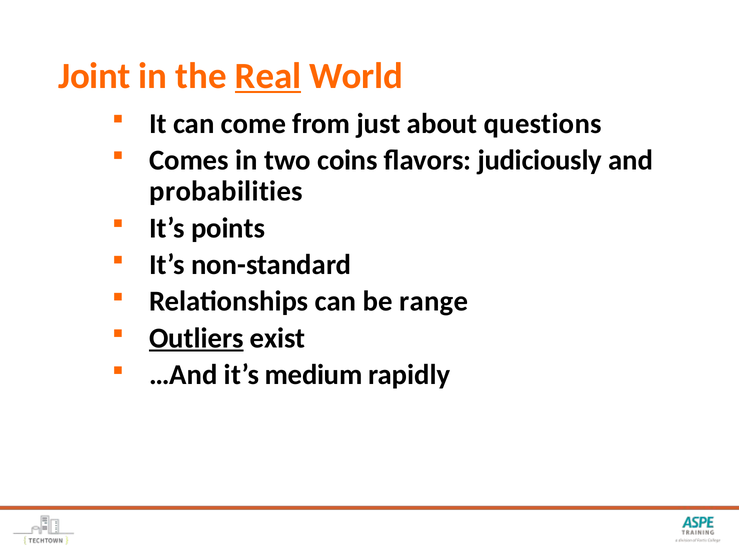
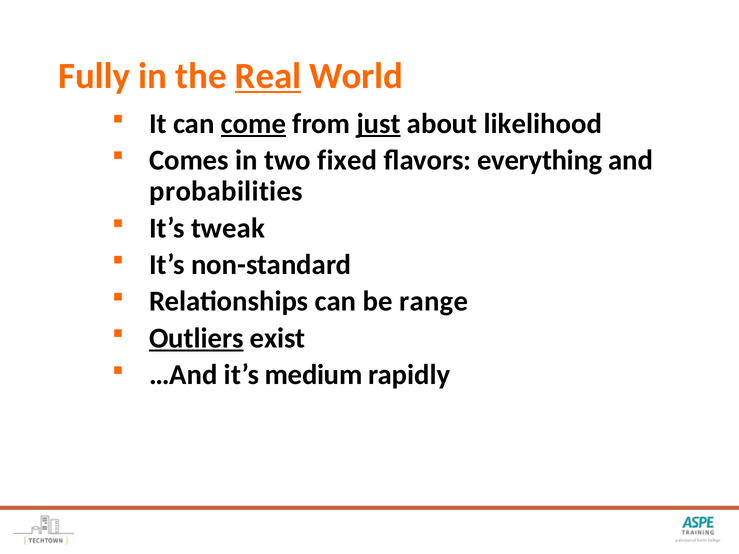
Joint: Joint -> Fully (94, 76)
come underline: none -> present (253, 124)
just underline: none -> present (379, 124)
questions: questions -> likelihood (543, 124)
coins: coins -> fixed (347, 160)
judiciously: judiciously -> everything (540, 160)
points: points -> tweak (228, 228)
